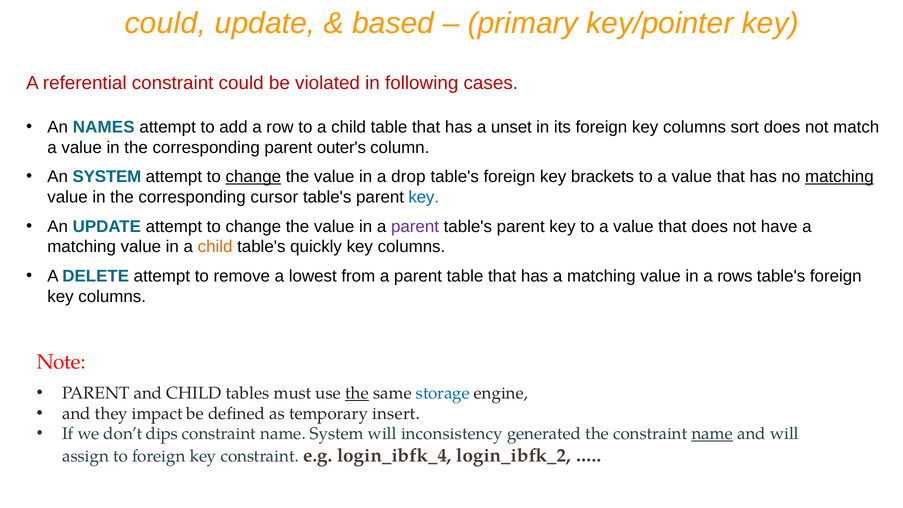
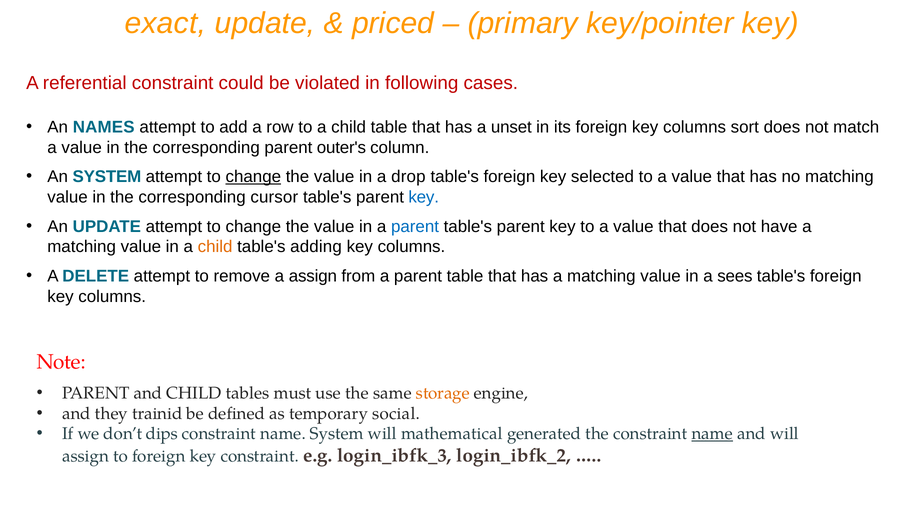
could: could -> exact (165, 24)
based: based -> priced (393, 24)
brackets: brackets -> selected (602, 177)
matching underline: present -> none (839, 177)
parent colour: purple -> blue (415, 226)
quickly: quickly -> adding (316, 247)
a lowest: lowest -> assign (313, 276)
rows: rows -> sees (735, 276)
the underline: present -> none (357, 393)
storage colour: blue -> orange (443, 393)
impact: impact -> trainid (157, 413)
insert: insert -> social (396, 413)
inconsistency: inconsistency -> mathematical (452, 434)
login_ibfk_4: login_ibfk_4 -> login_ibfk_3 (394, 455)
